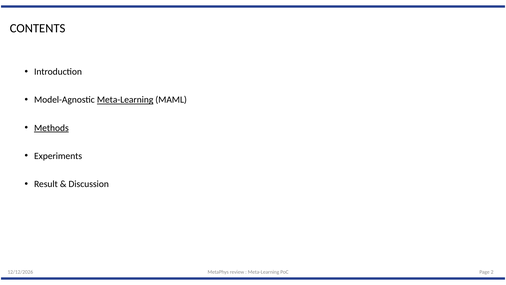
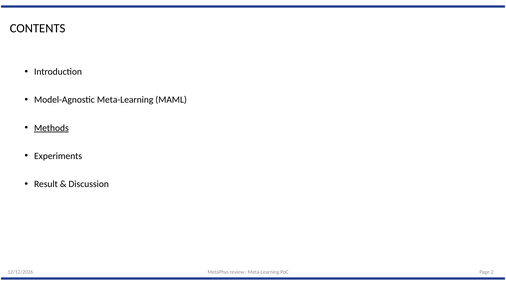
Meta-Learning underline: present -> none (125, 100)
